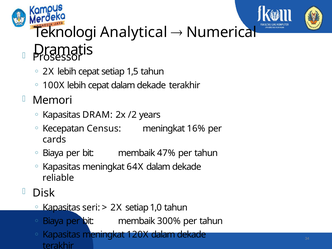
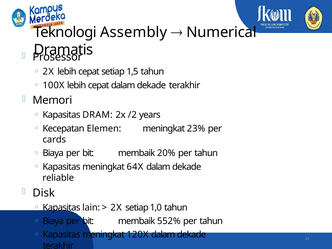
Analytical: Analytical -> Assembly (134, 32)
Census: Census -> Elemen (104, 128)
16%: 16% -> 23% (196, 128)
47%: 47% -> 20% (166, 153)
seri: seri -> lain (91, 207)
300%: 300% -> 552% (169, 221)
